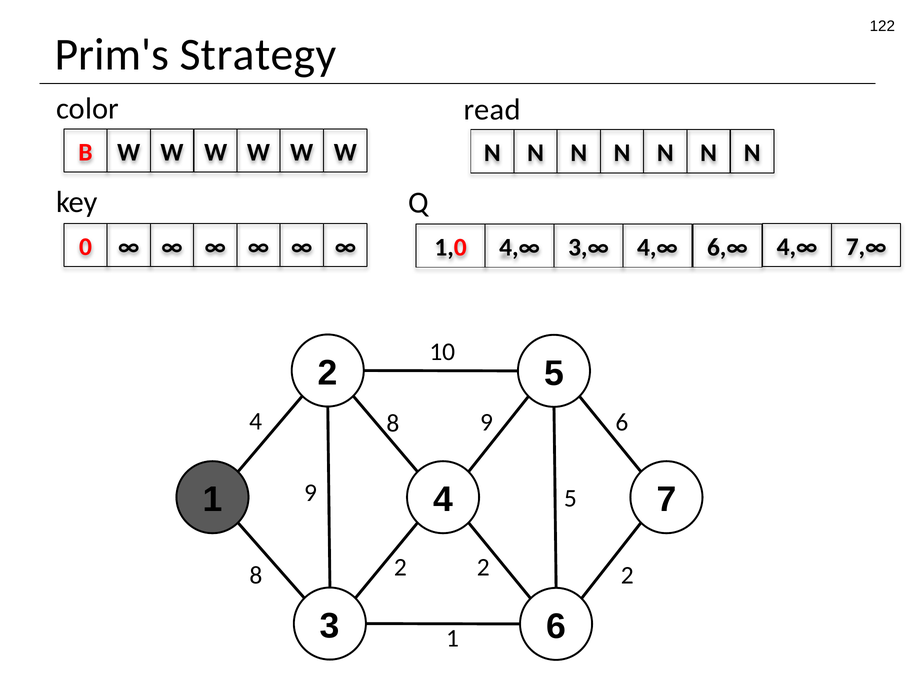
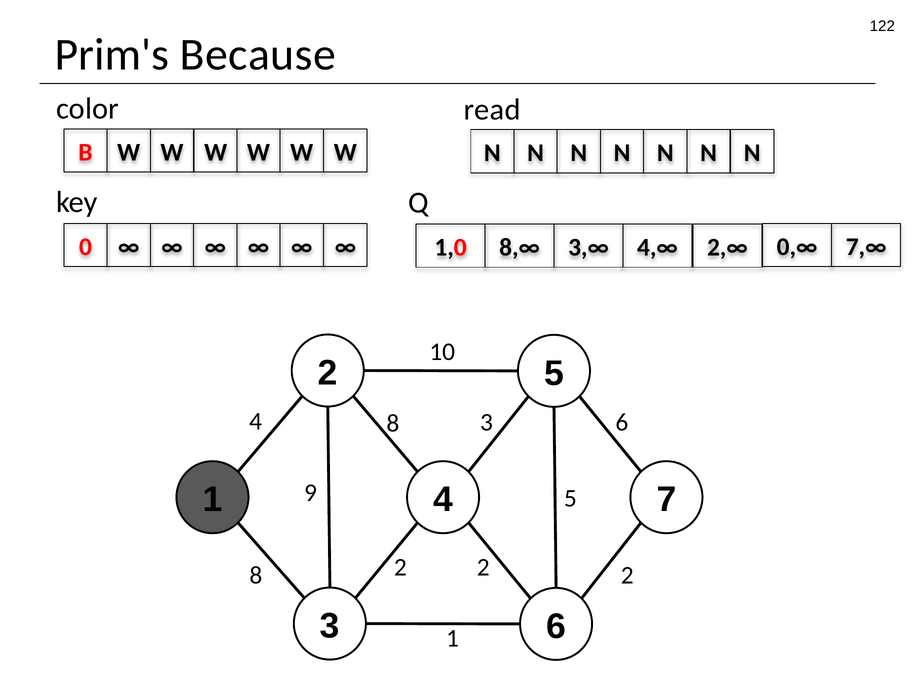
Strategy: Strategy -> Because (258, 55)
4,∞: 4,∞ -> 0,∞ (797, 247)
1,0 4,∞: 4,∞ -> 8,∞ (519, 248)
6,∞: 6,∞ -> 2,∞ (727, 248)
8 9: 9 -> 3 (486, 422)
